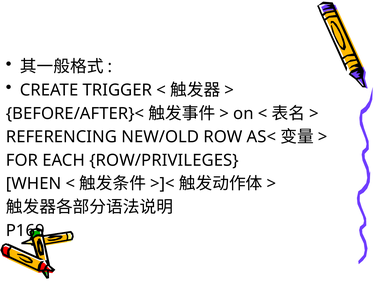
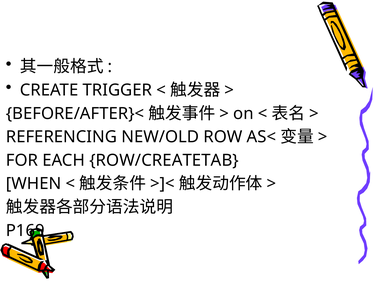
ROW/PRIVILEGES: ROW/PRIVILEGES -> ROW/CREATETAB (164, 160)
